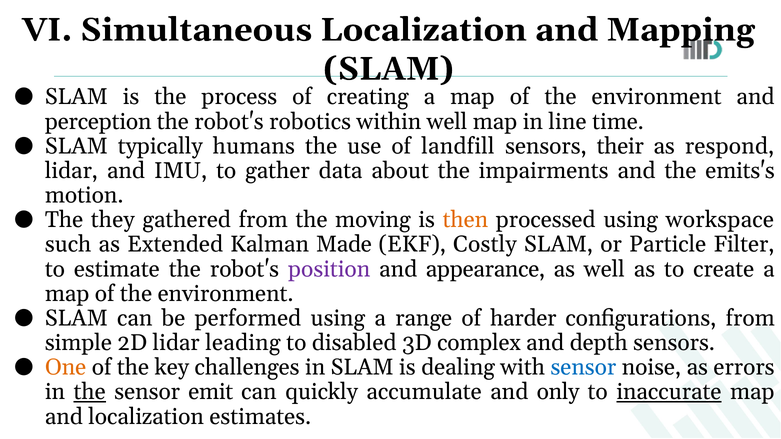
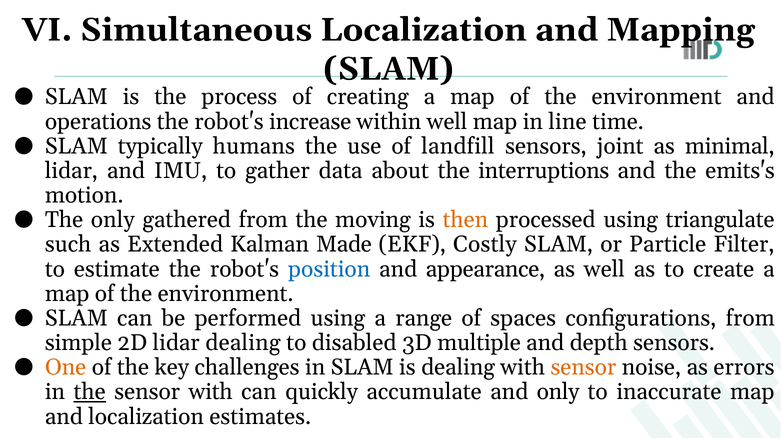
perception: perception -> operations (98, 122)
robotics: robotics -> increase (310, 122)
their: their -> joint (620, 146)
respond: respond -> minimal (730, 146)
impairments: impairments -> interruptions (544, 171)
The they: they -> only (113, 220)
workspace: workspace -> triangulate (720, 220)
position colour: purple -> blue (329, 269)
harder: harder -> spaces (523, 318)
lidar leading: leading -> dealing (243, 343)
complex: complex -> multiple (479, 343)
sensor colour: blue -> orange (583, 368)
sensor emit: emit -> with (211, 392)
inaccurate underline: present -> none (669, 392)
